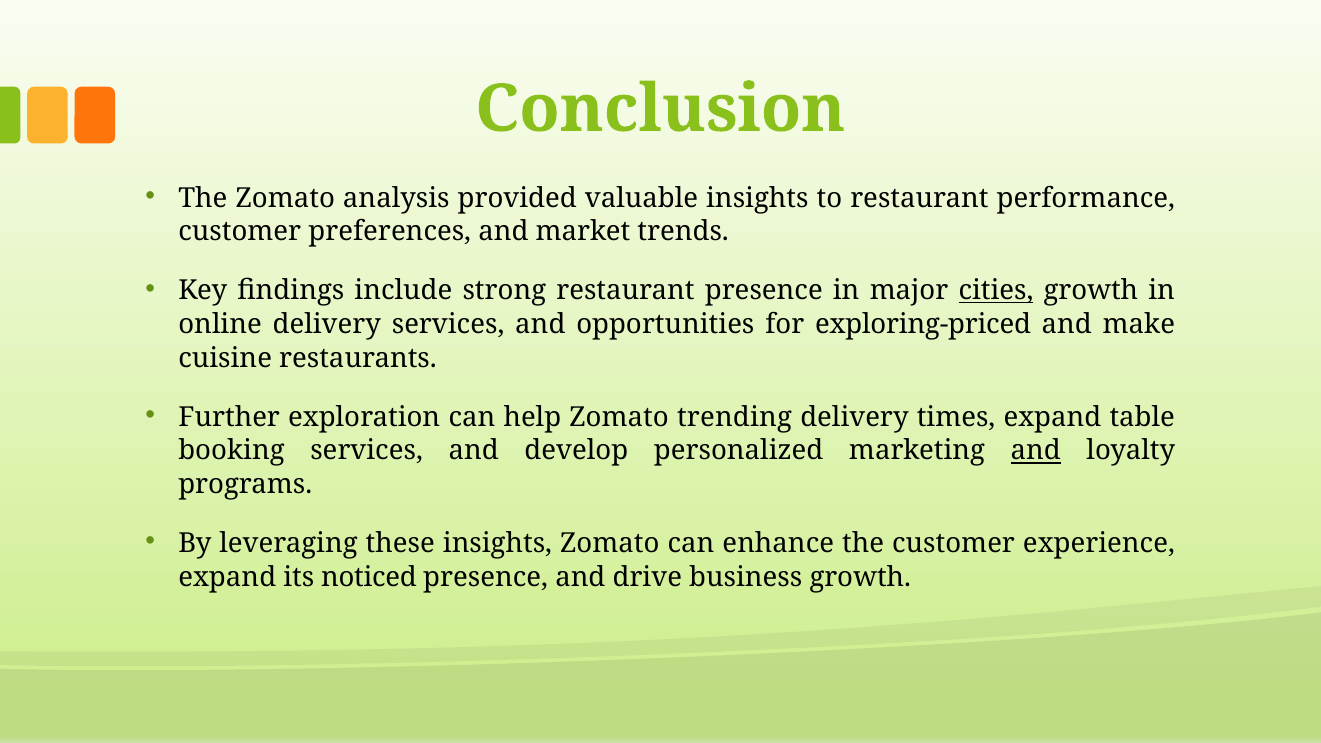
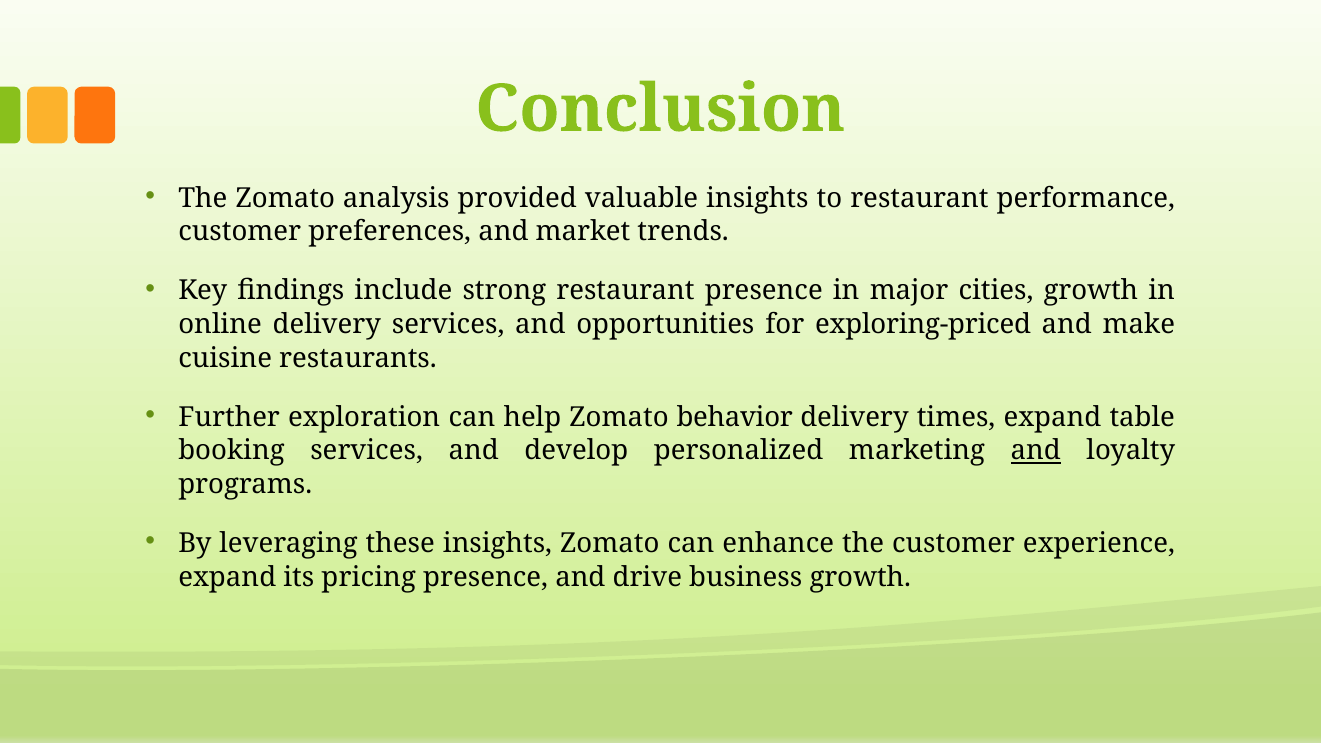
cities underline: present -> none (996, 291)
trending: trending -> behavior (735, 417)
noticed: noticed -> pricing (369, 578)
